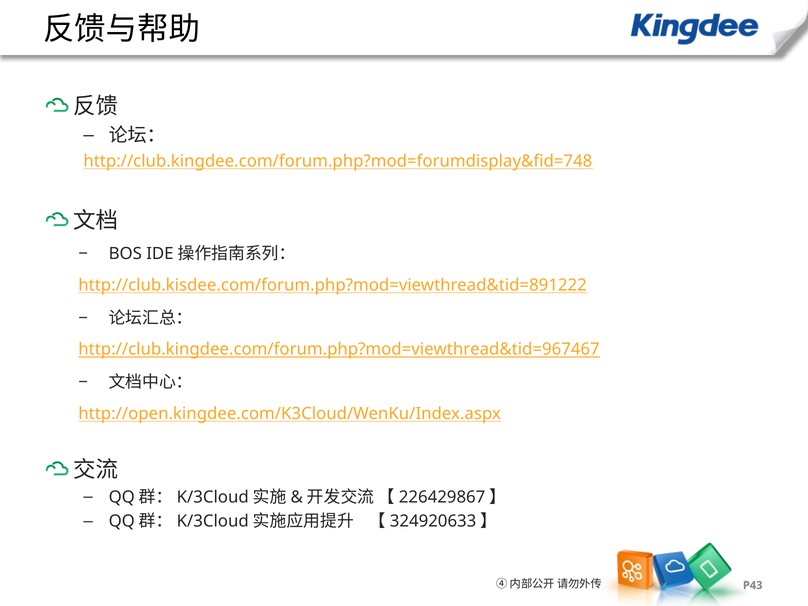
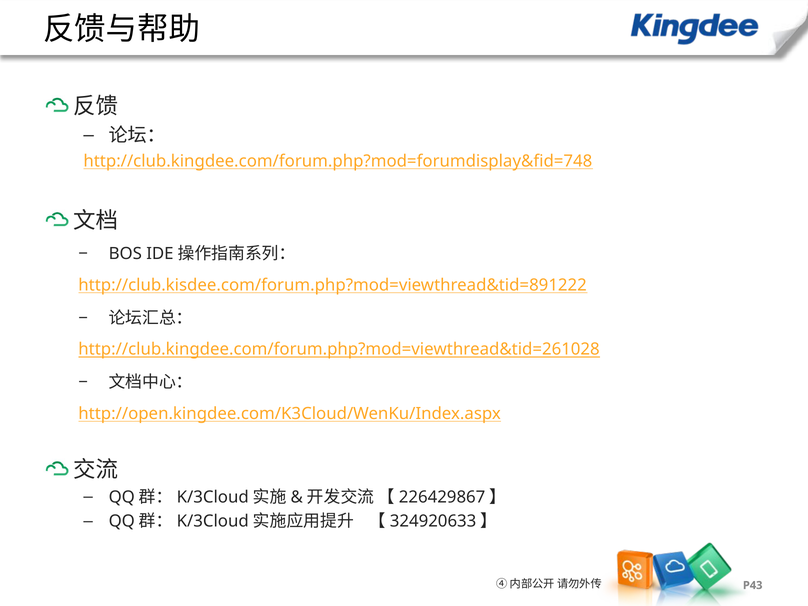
http://club.kingdee.com/forum.php?mod=viewthread&tid=967467: http://club.kingdee.com/forum.php?mod=viewthread&tid=967467 -> http://club.kingdee.com/forum.php?mod=viewthread&tid=261028 (339, 349)
